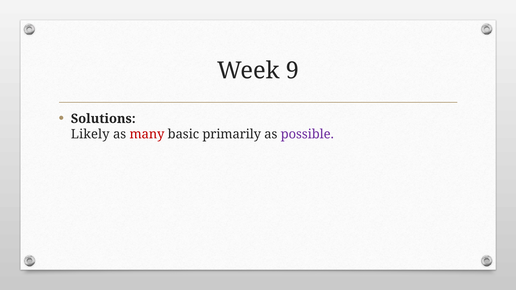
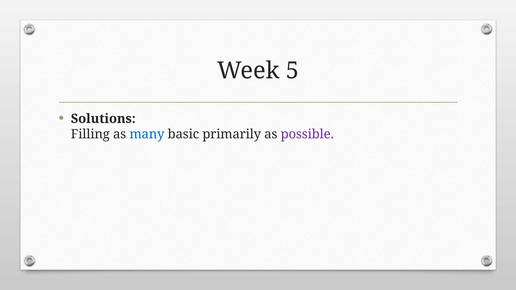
9: 9 -> 5 (292, 71)
Likely: Likely -> Filling (90, 134)
many colour: red -> blue (147, 134)
